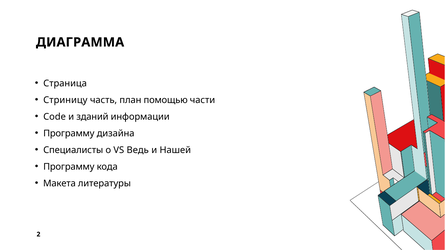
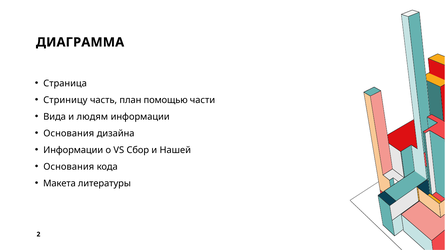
Code: Code -> Вида (55, 117)
зданий: зданий -> людям (92, 117)
Программу: Программу -> Основания (69, 134)
Специалисты: Специалисты -> Информации (73, 150)
Ведь: Ведь -> Сбор (138, 150)
Программу: Программу -> Основания (69, 167)
